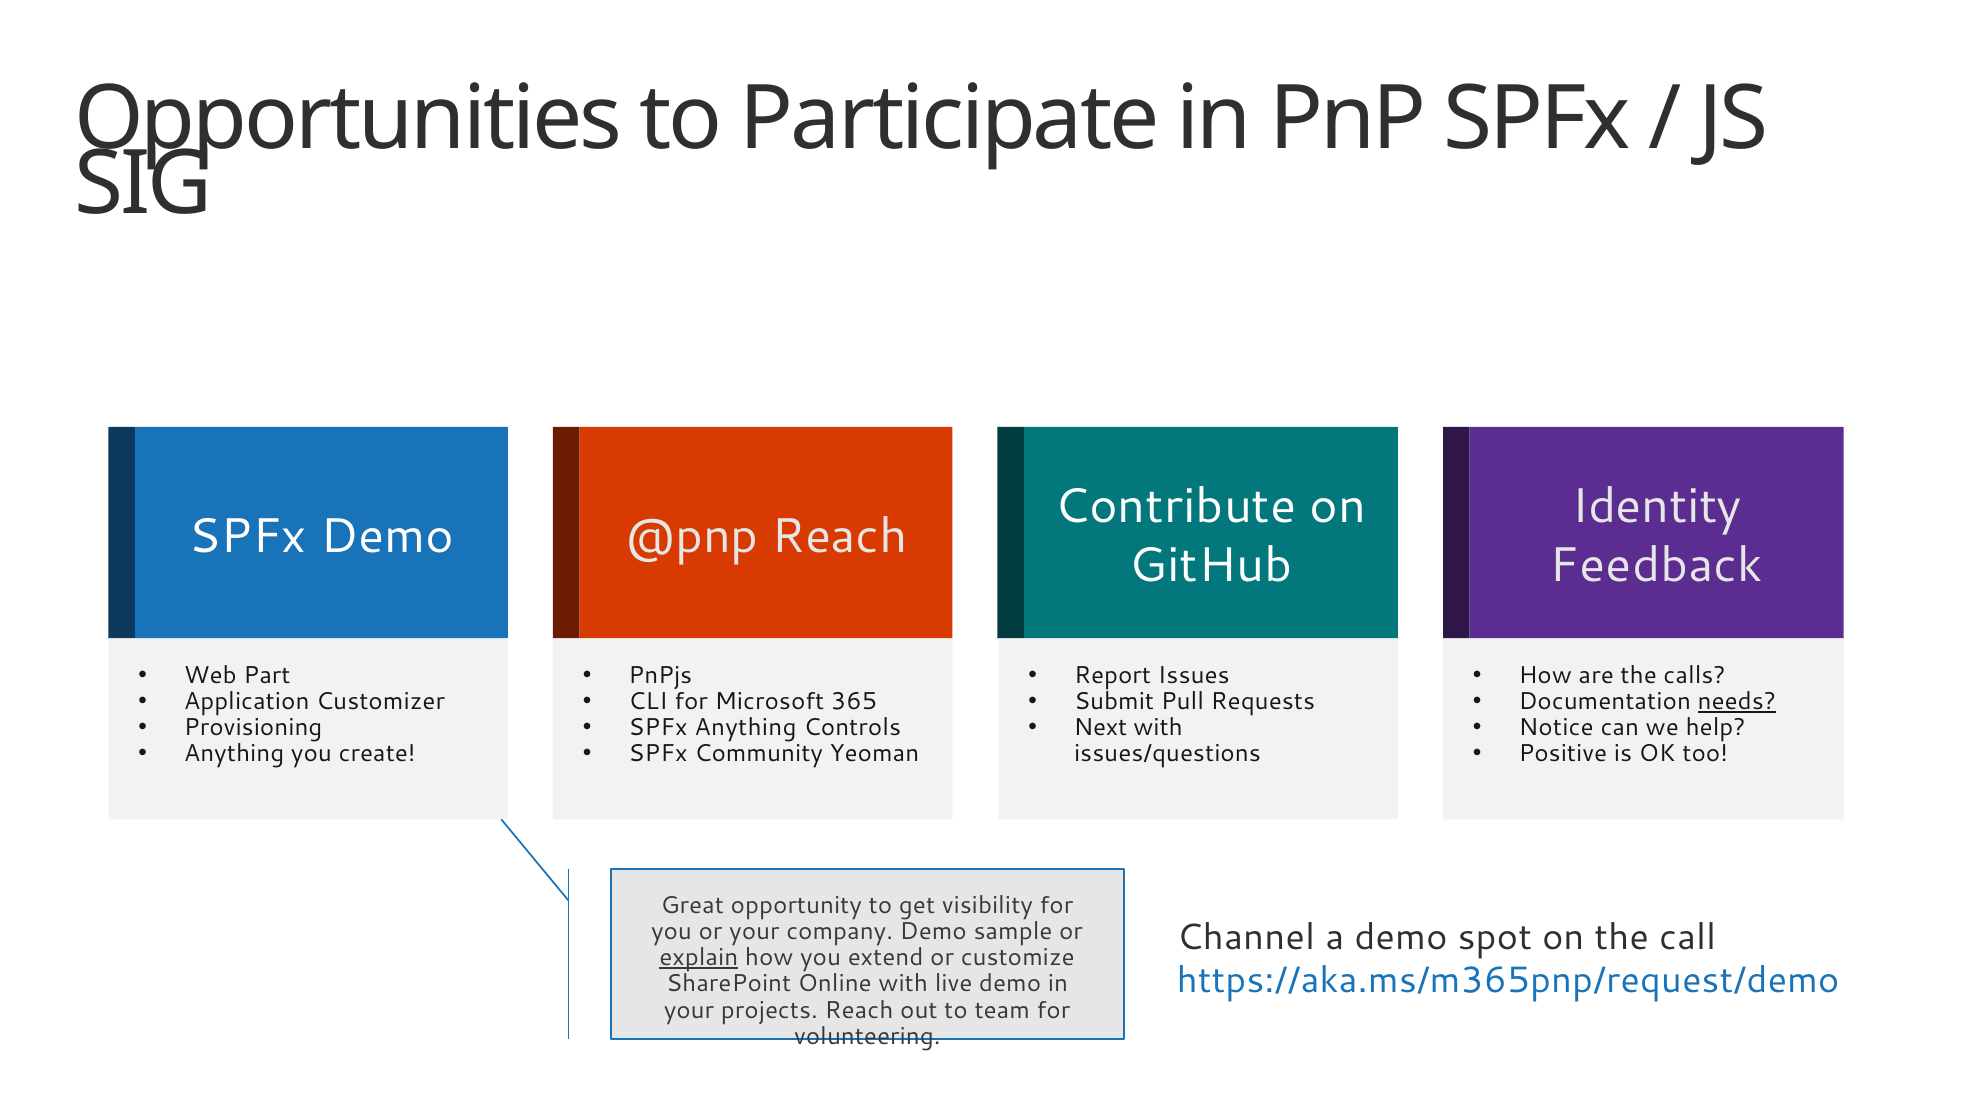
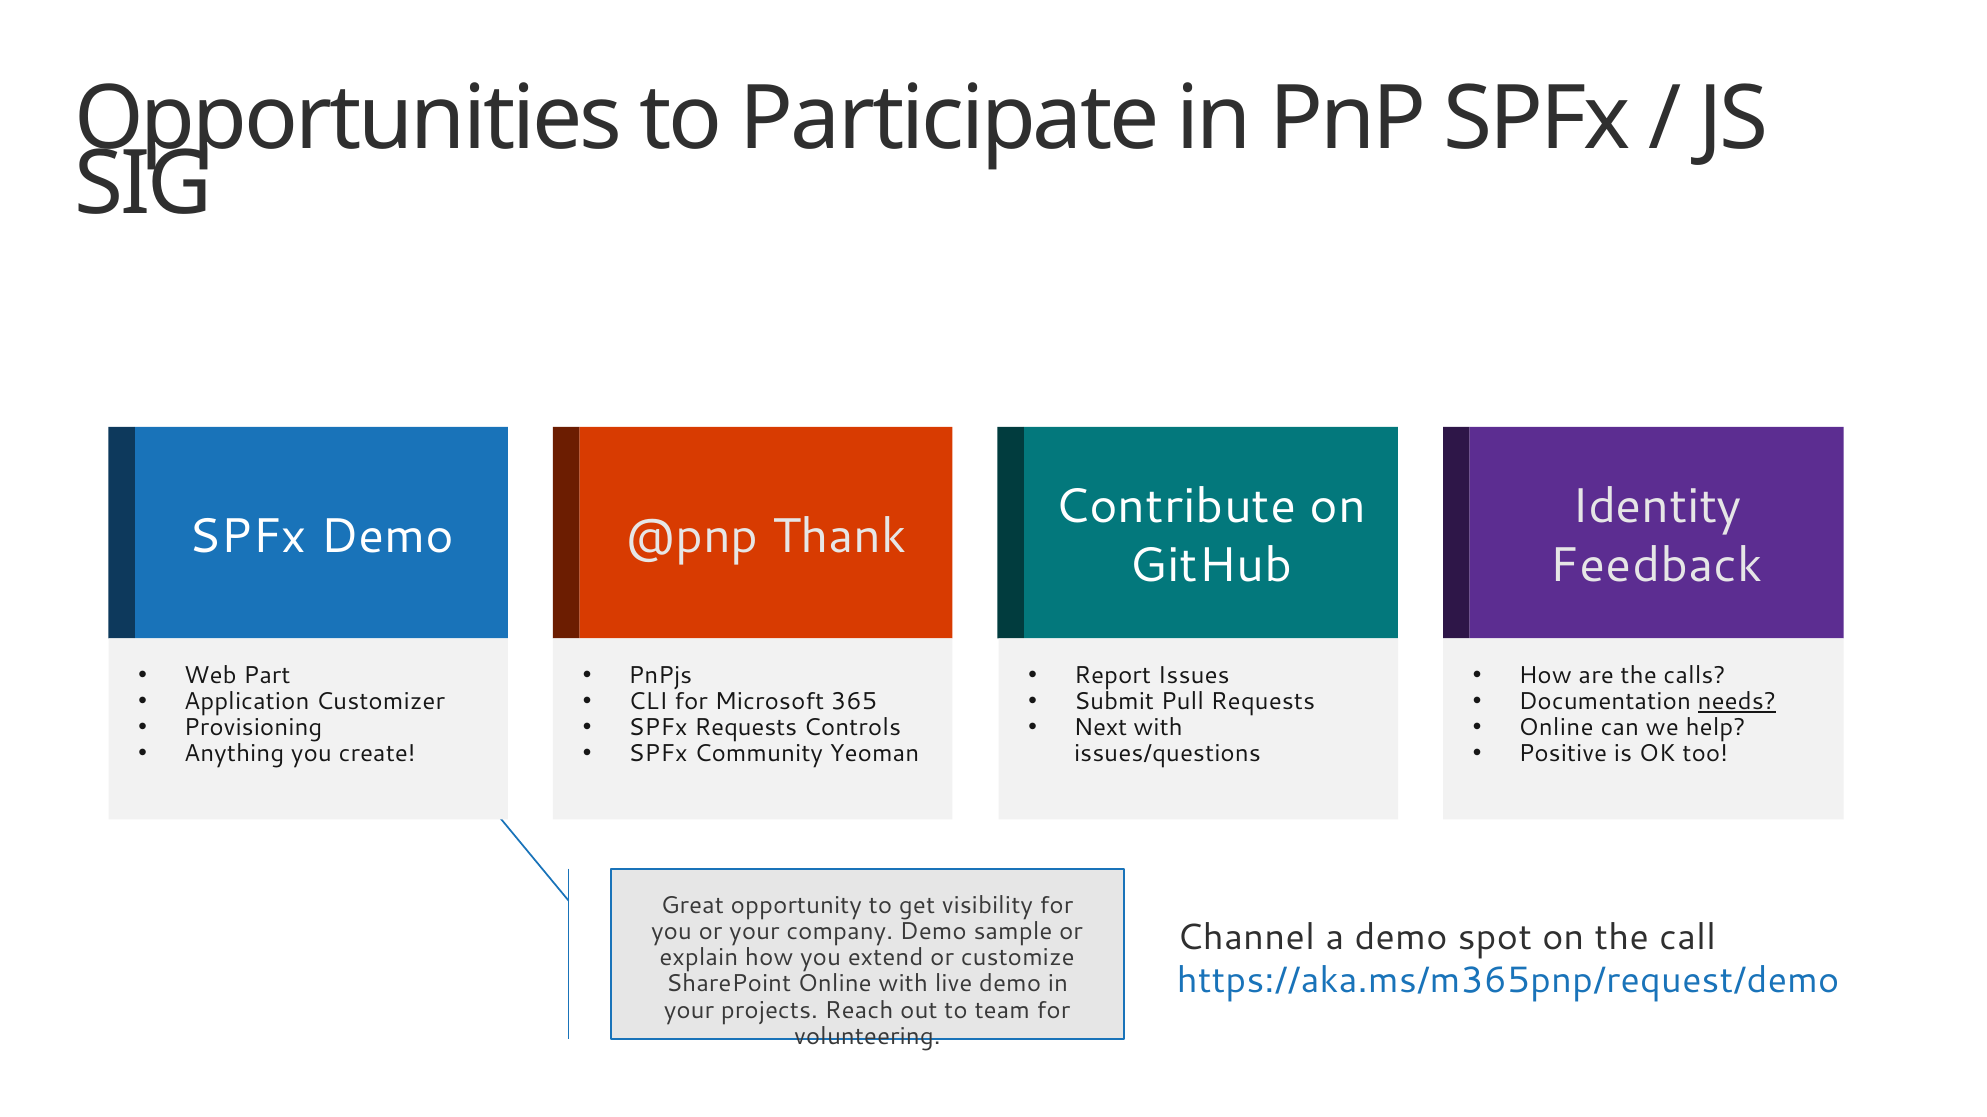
@pnp Reach: Reach -> Thank (839, 536)
SPFx Anything: Anything -> Requests (746, 728)
Notice: Notice -> Online (1556, 728)
explain underline: present -> none (699, 958)
